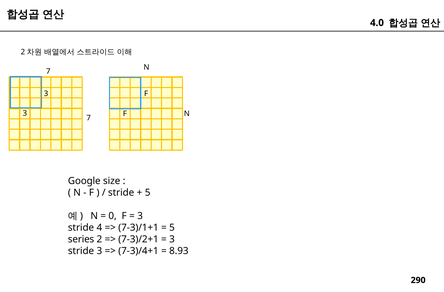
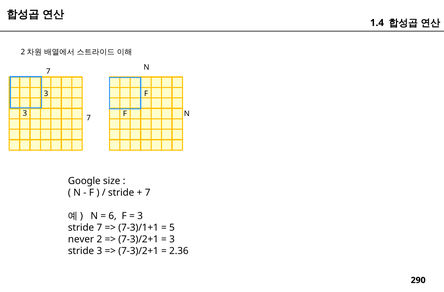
4.0: 4.0 -> 1.4 (377, 23)
5: 5 -> 7 (148, 192)
0: 0 -> 6 (113, 216)
stride 4: 4 -> 7 (99, 227)
series: series -> never (81, 239)
7-3)/4+1: 7-3)/4+1 -> 7-3)/2+1 (138, 251)
8.93: 8.93 -> 2.36 (179, 251)
